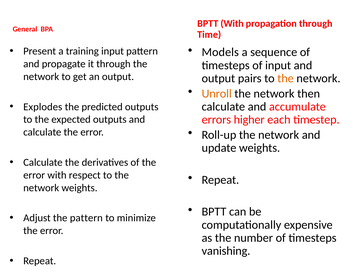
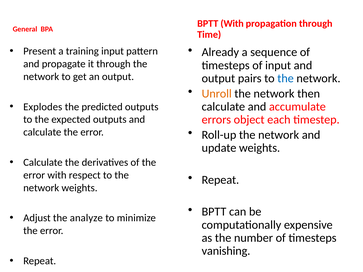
Models: Models -> Already (220, 52)
the colour: orange -> blue (286, 78)
higher: higher -> object (249, 120)
the pattern: pattern -> analyze (86, 218)
